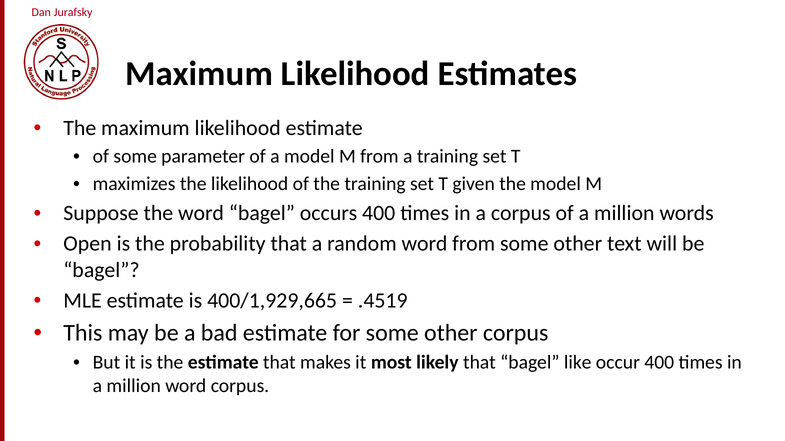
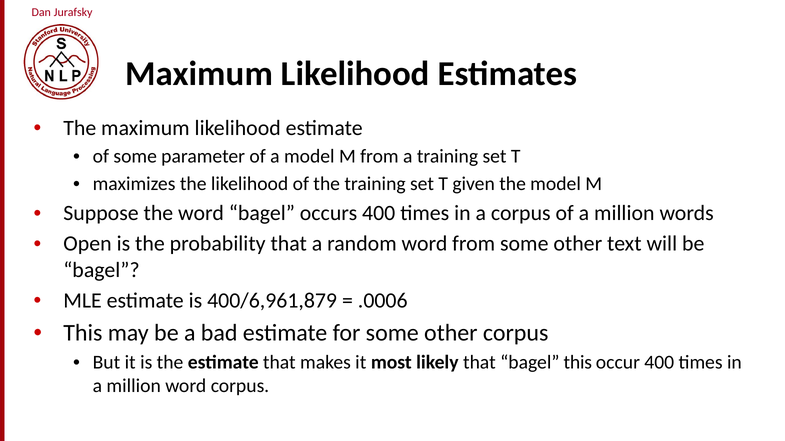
400/1,929,665: 400/1,929,665 -> 400/6,961,879 (272, 301)
.4519: .4519 -> .0006 (383, 301)
bagel like: like -> this (578, 363)
